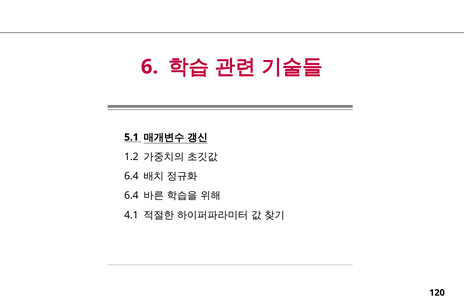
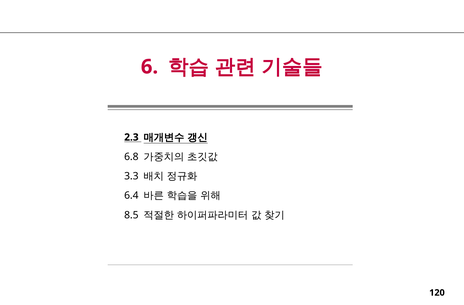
5.1: 5.1 -> 2.3 (131, 137)
1.2: 1.2 -> 6.8 (131, 157)
6.4: 6.4 -> 3.3 (131, 176)
4.1: 4.1 -> 8.5 (131, 215)
